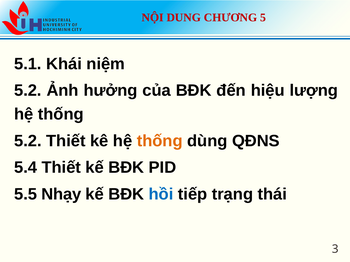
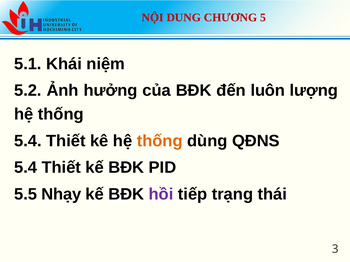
hiệu: hiệu -> luôn (268, 91)
5.2: 5.2 -> 5.4 (28, 141)
hồi colour: blue -> purple (161, 194)
